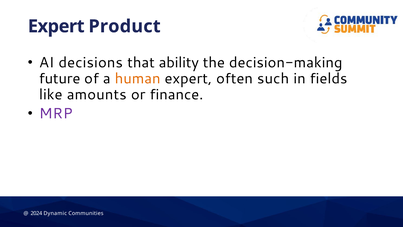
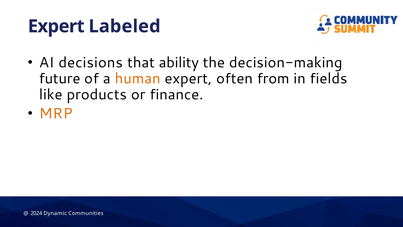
Product: Product -> Labeled (125, 26)
such: such -> from (273, 79)
amounts: amounts -> products (97, 95)
MRP colour: purple -> orange (56, 114)
